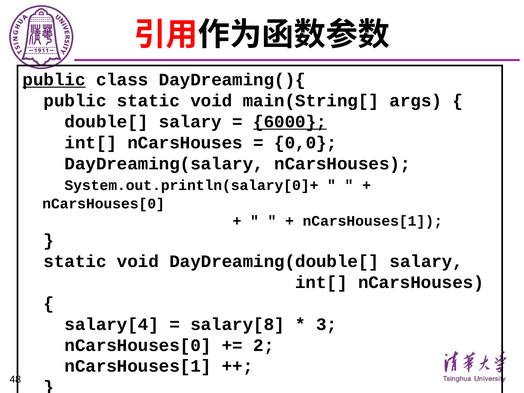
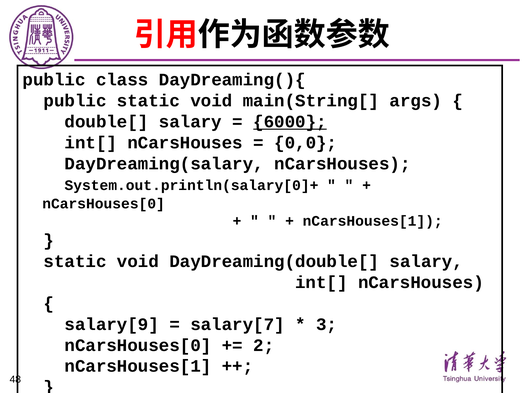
public underline: present -> none (54, 80)
salary[4: salary[4 -> salary[9 (112, 324)
salary[8: salary[8 -> salary[7 (238, 324)
